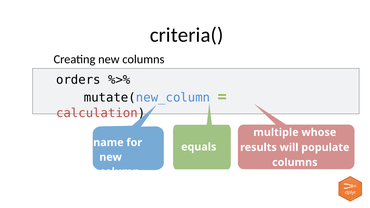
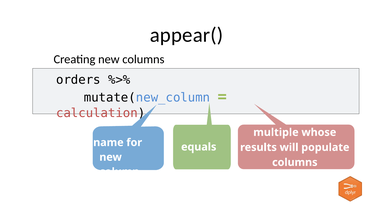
criteria(: criteria( -> appear( (186, 35)
